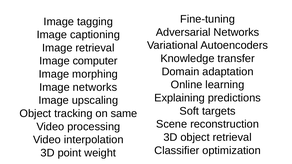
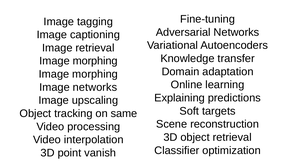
computer: computer -> morphing (95, 61)
weight: weight -> vanish (100, 153)
